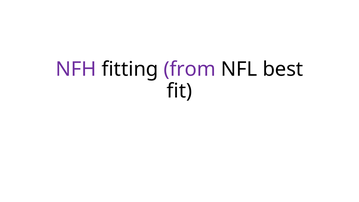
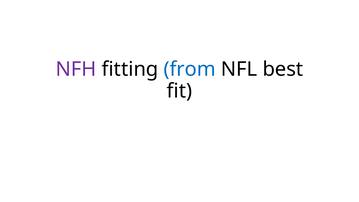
from colour: purple -> blue (190, 69)
